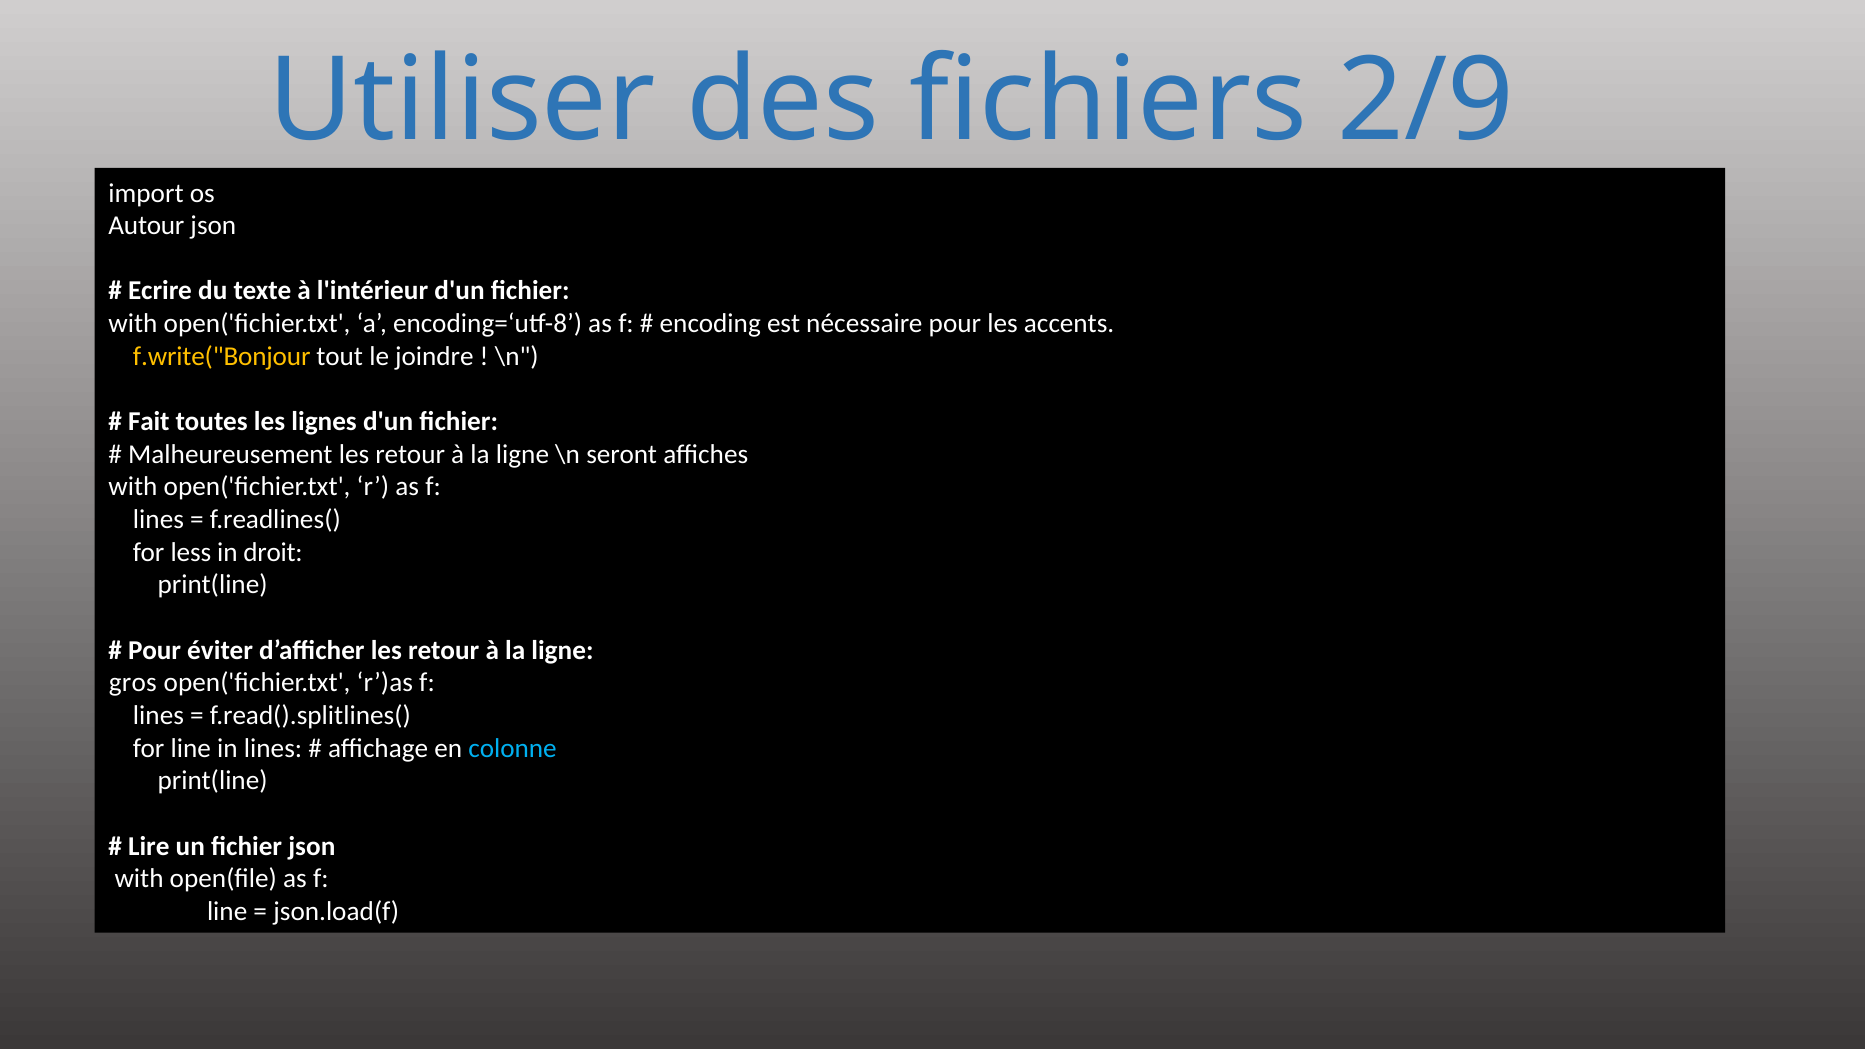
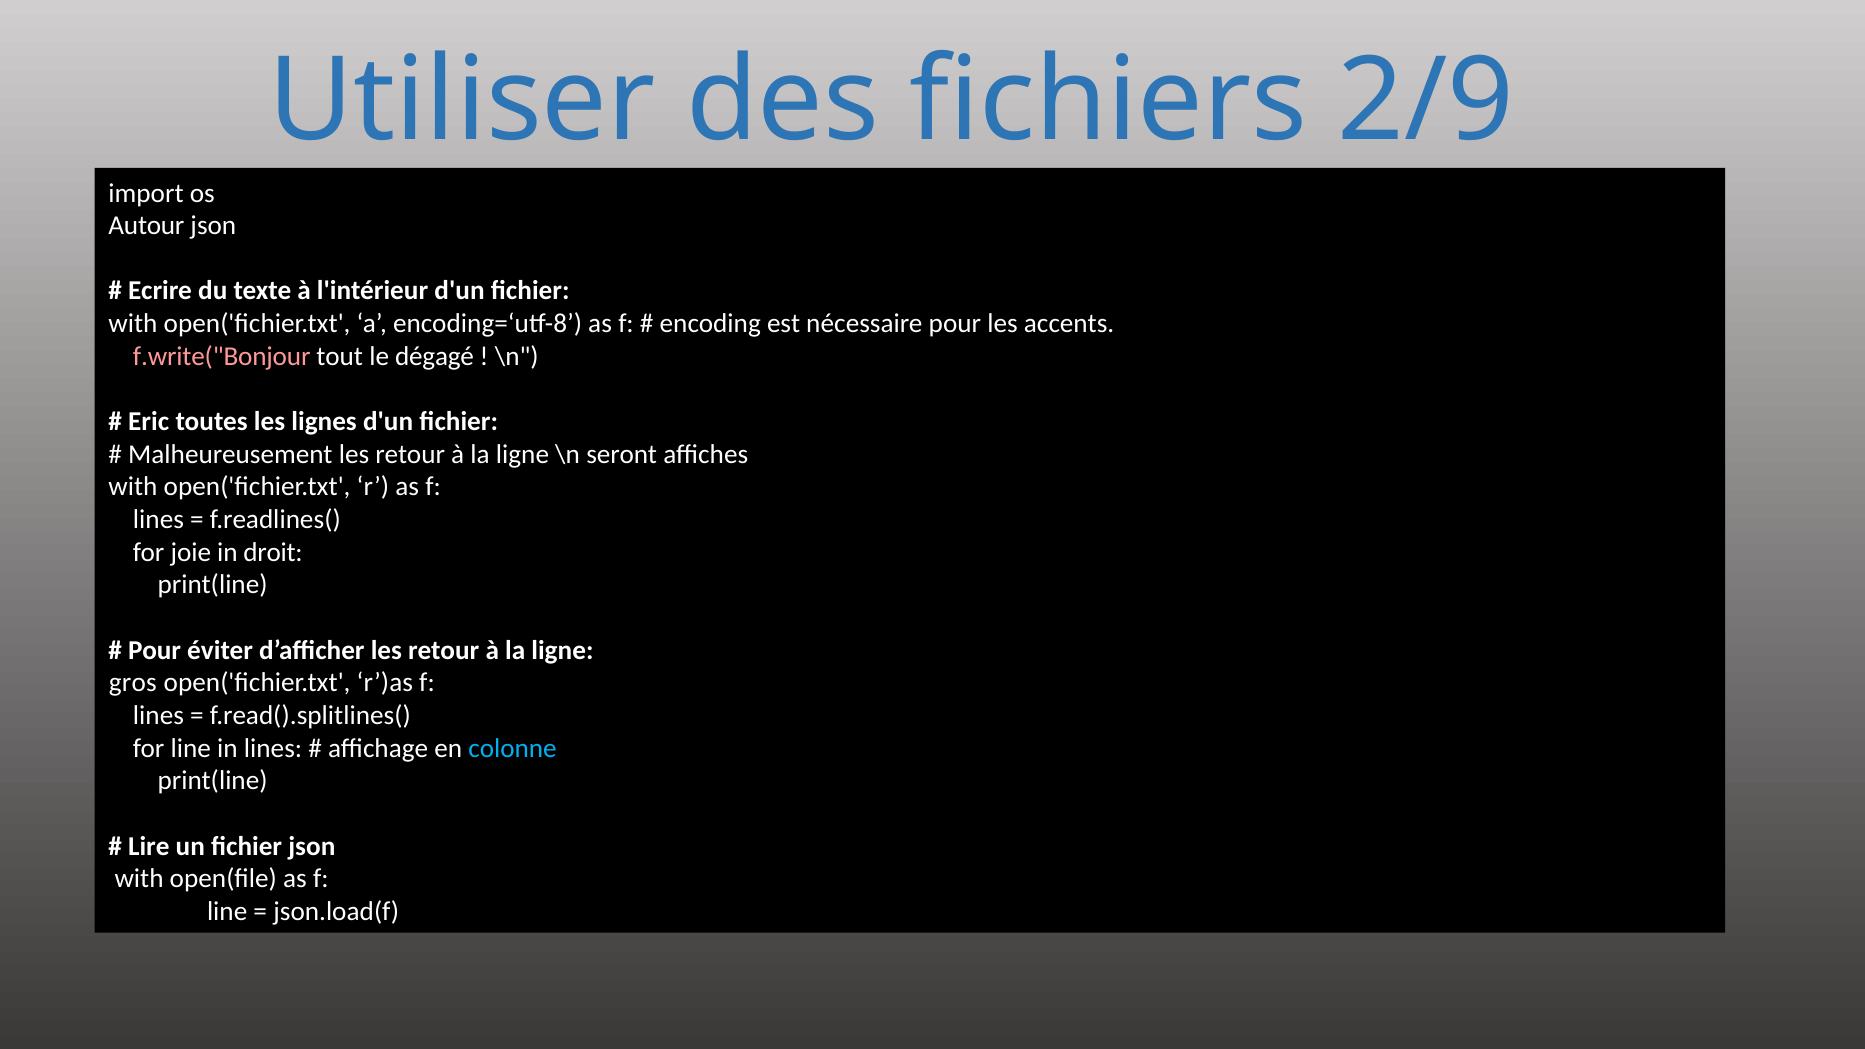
f.write("Bonjour colour: yellow -> pink (222, 356)
joindre: joindre -> dégagé (435, 356)
Fait: Fait -> Eric (149, 422)
less: less -> joie (191, 552)
